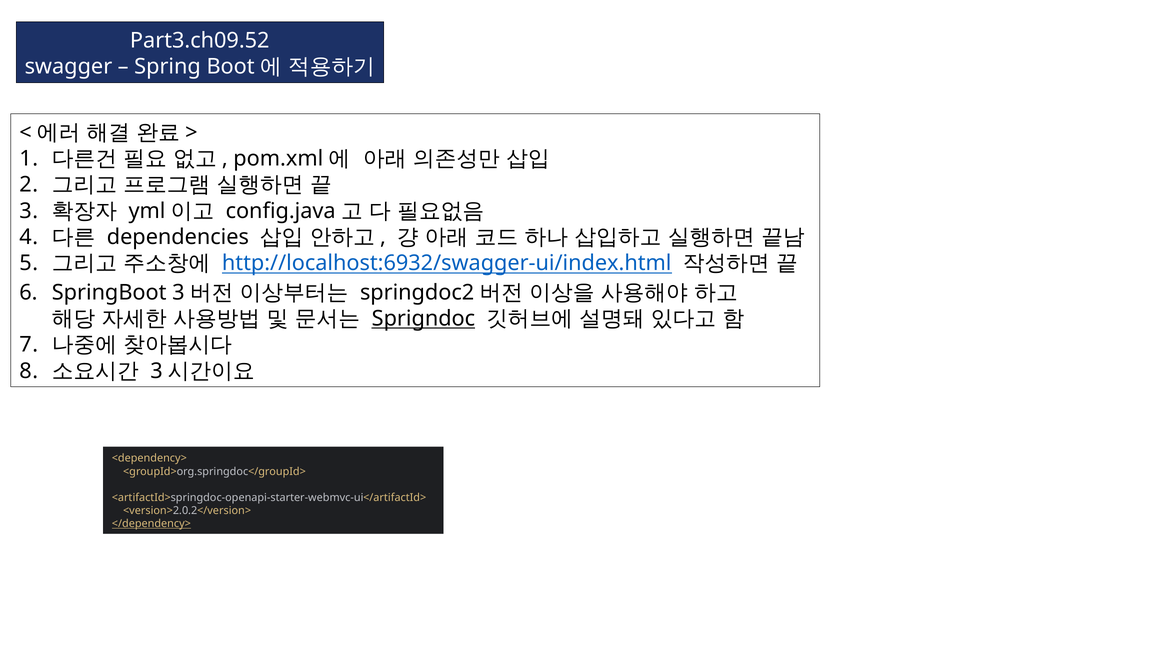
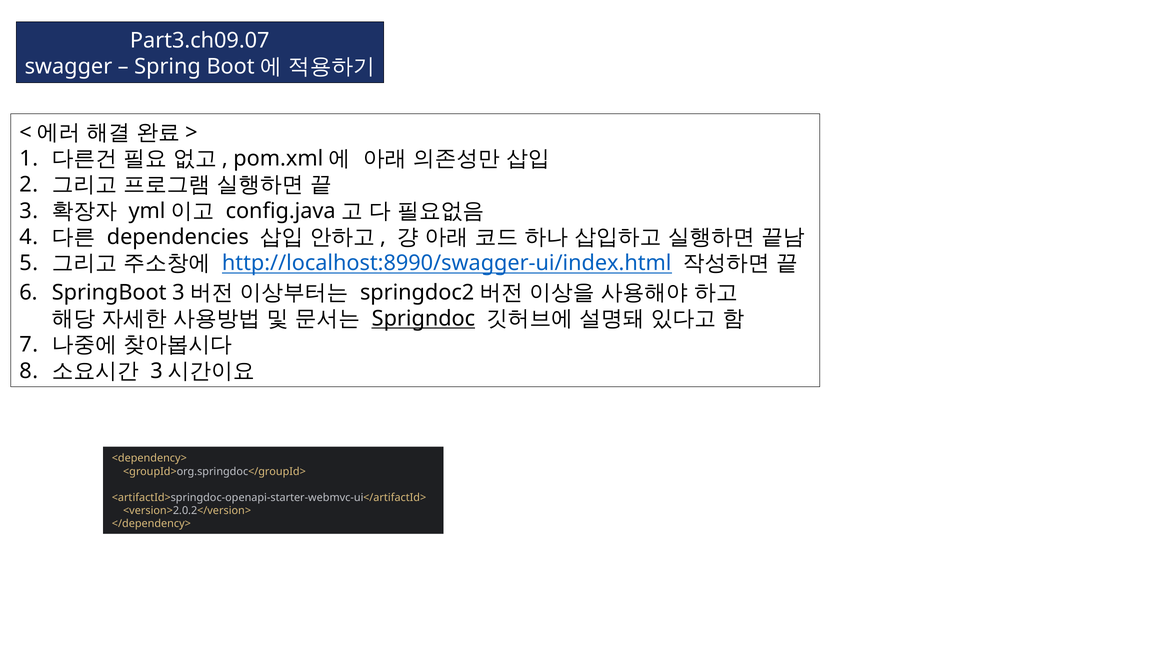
Part3.ch09.52: Part3.ch09.52 -> Part3.ch09.07 (200, 41)
http://localhost:6932/swagger-ui/index.html: http://localhost:6932/swagger-ui/index.html -> http://localhost:8990/swagger-ui/index.html (447, 263)
</dependency> underline: present -> none (151, 523)
